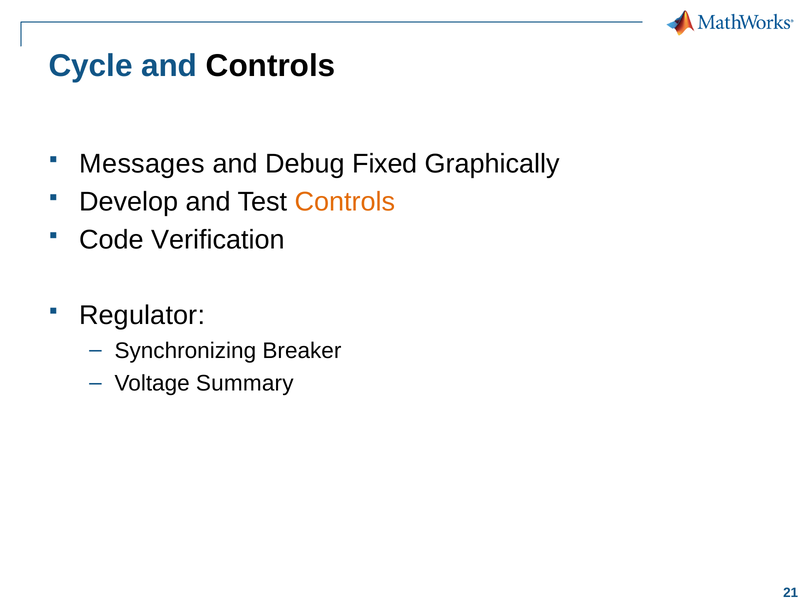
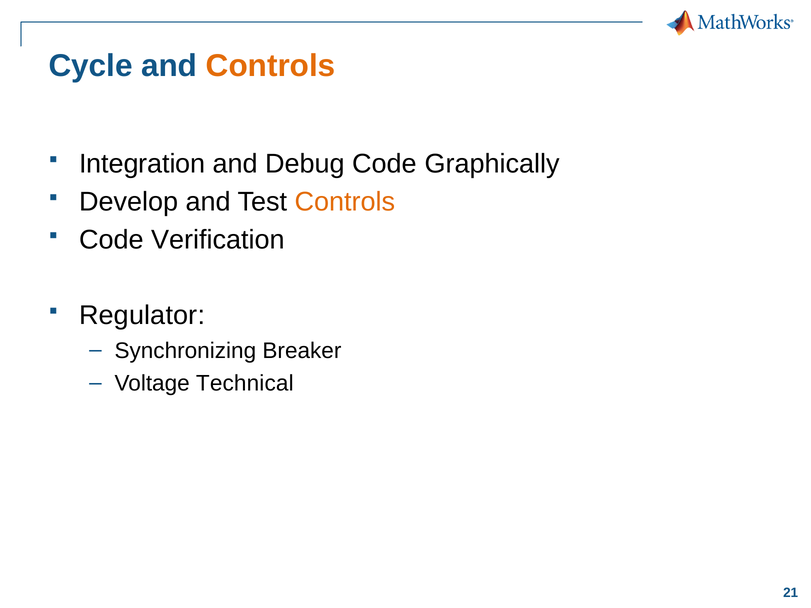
Controls colour: black -> orange (271, 66)
Messages: Messages -> Integration (142, 164)
Debug Fixed: Fixed -> Code (385, 164)
Summary: Summary -> Technical (245, 384)
